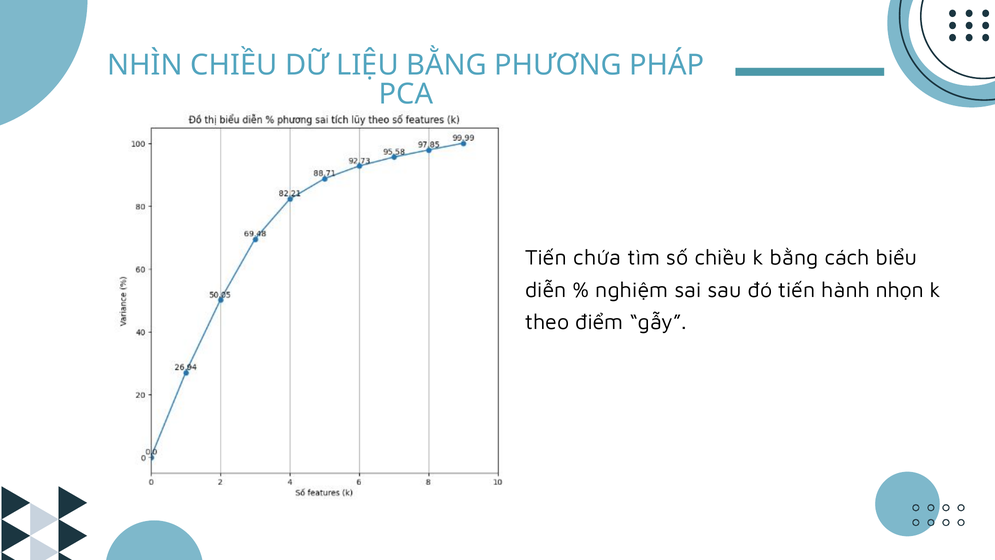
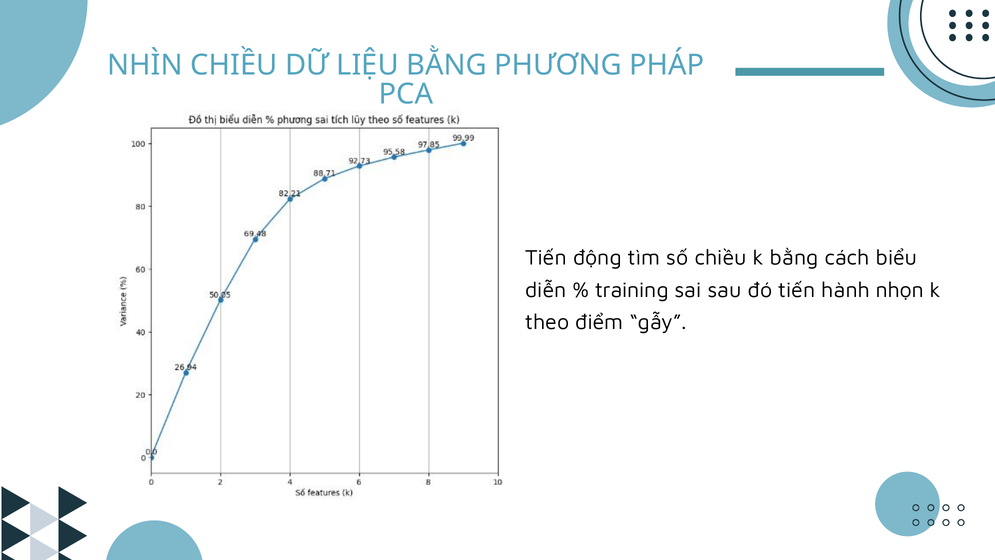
chứa: chứa -> động (597, 258)
nghiệm: nghiệm -> training (632, 290)
